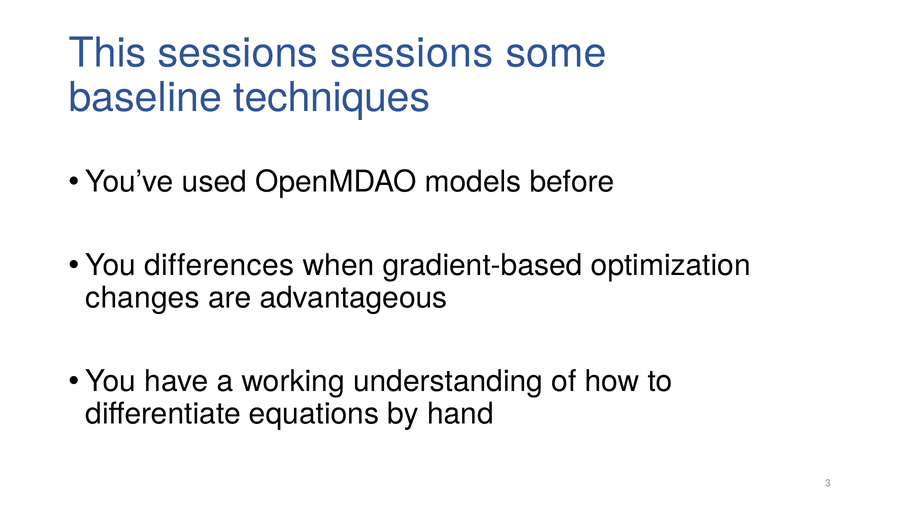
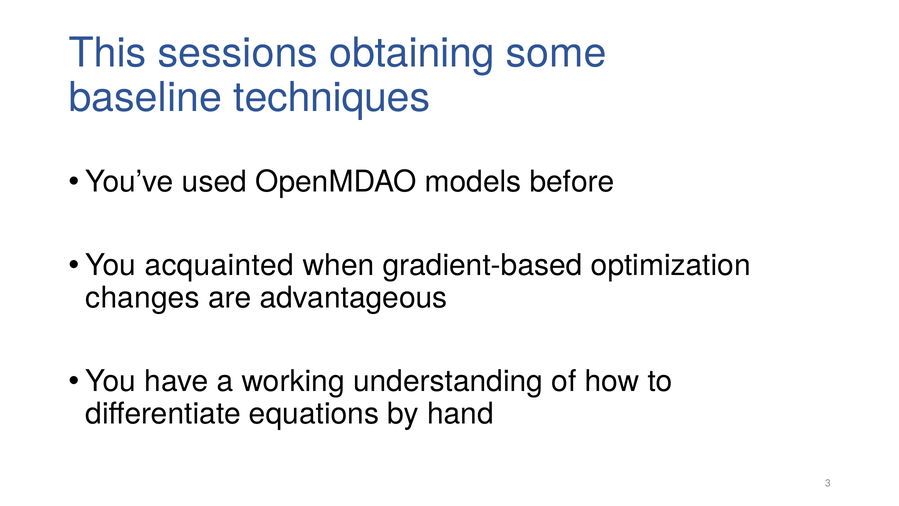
sessions sessions: sessions -> obtaining (412, 53)
differences: differences -> acquainted (219, 265)
